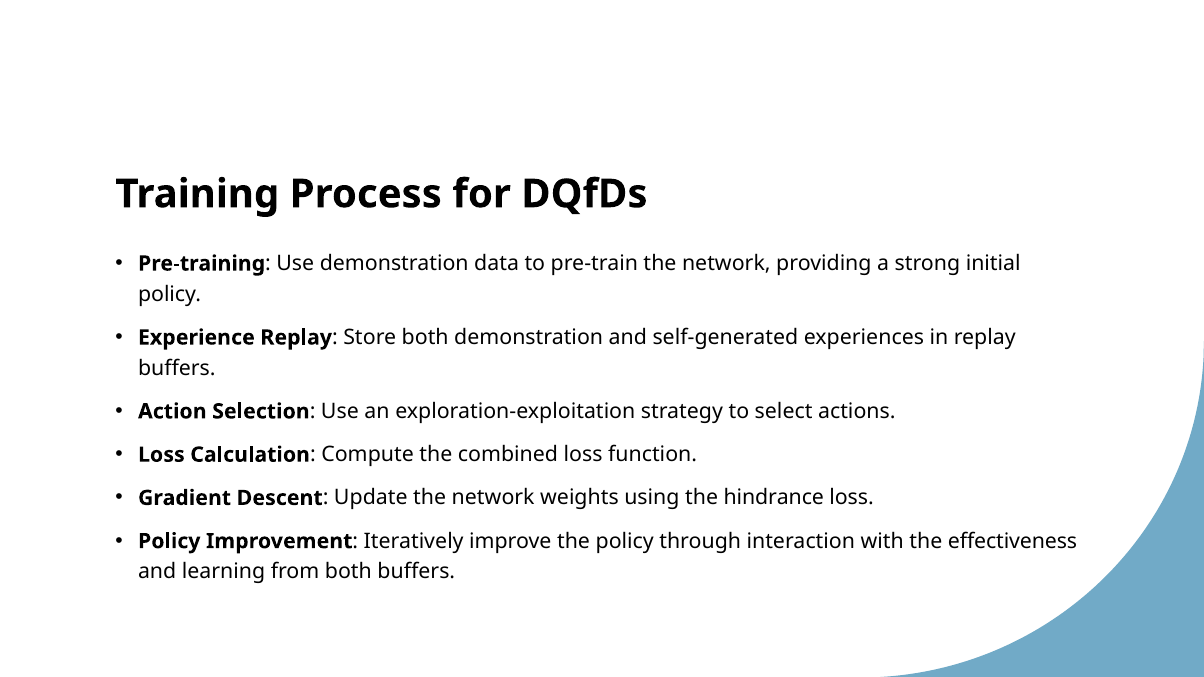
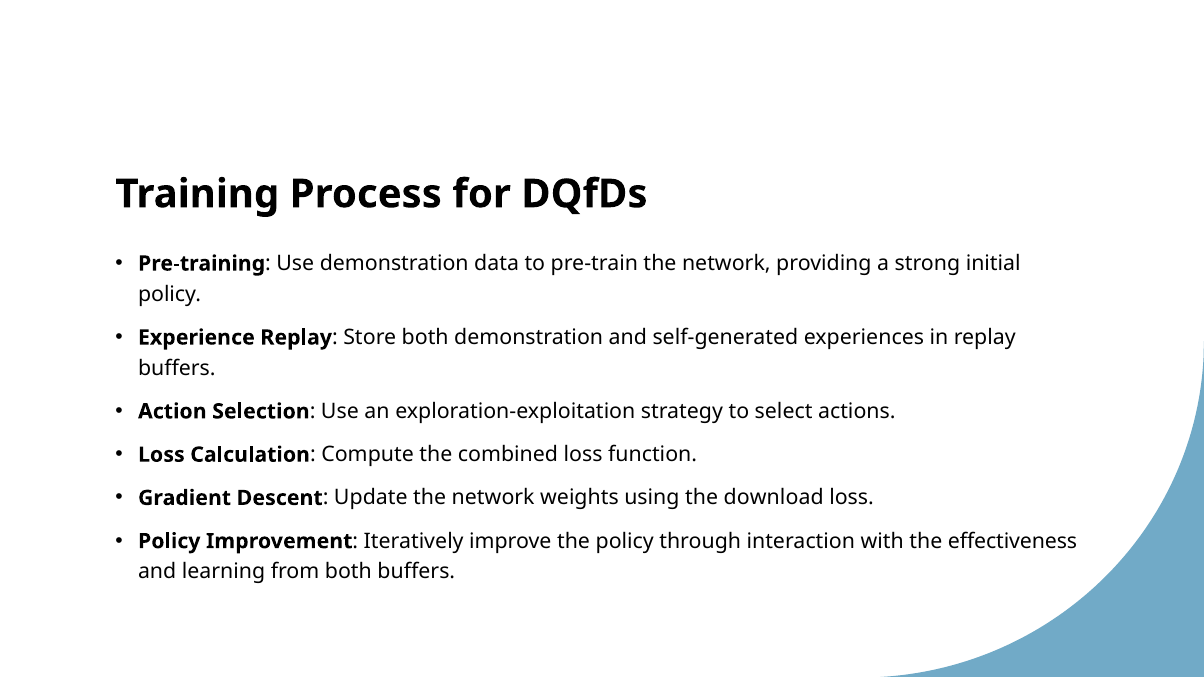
hindrance: hindrance -> download (774, 498)
